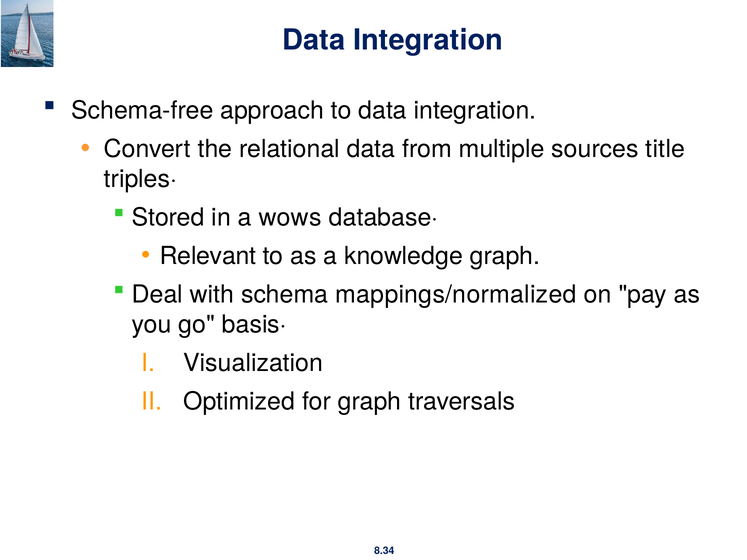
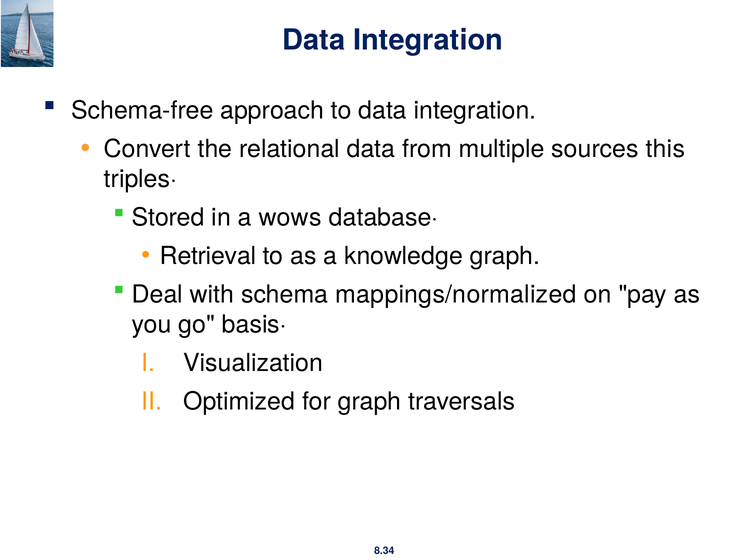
title: title -> this (665, 149)
Relevant: Relevant -> Retrieval (208, 256)
